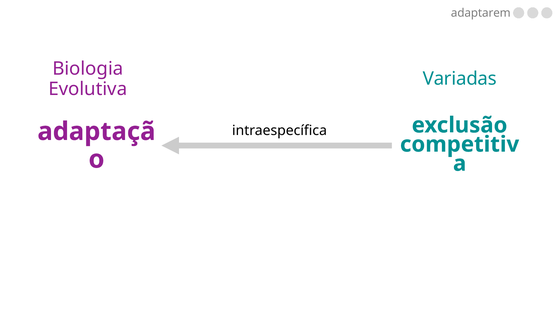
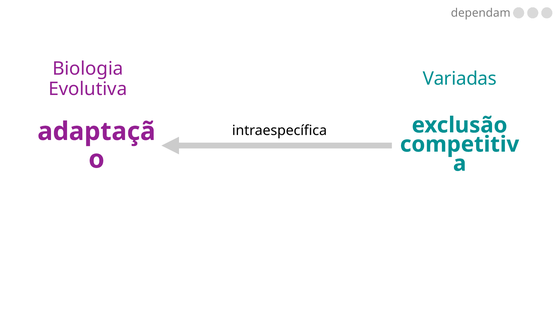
adaptarem: adaptarem -> dependam (481, 13)
